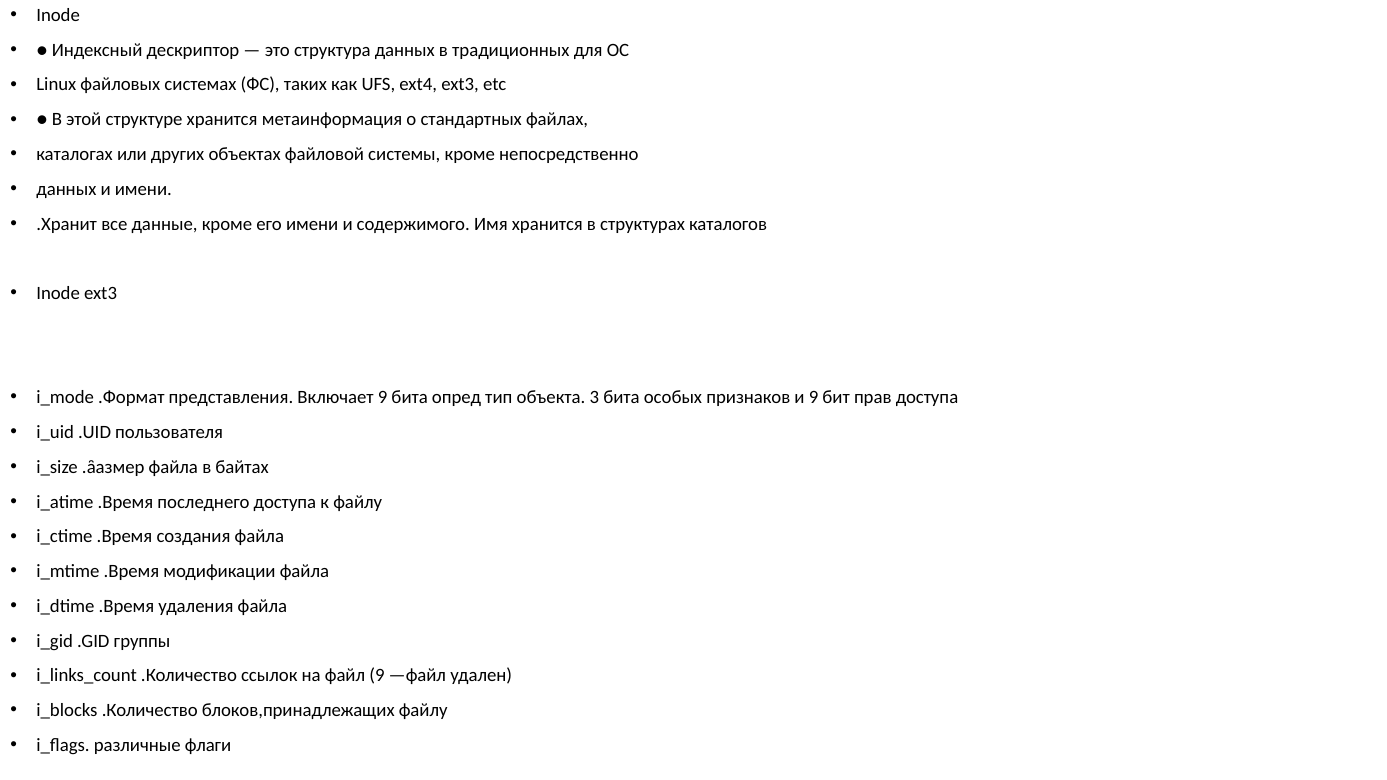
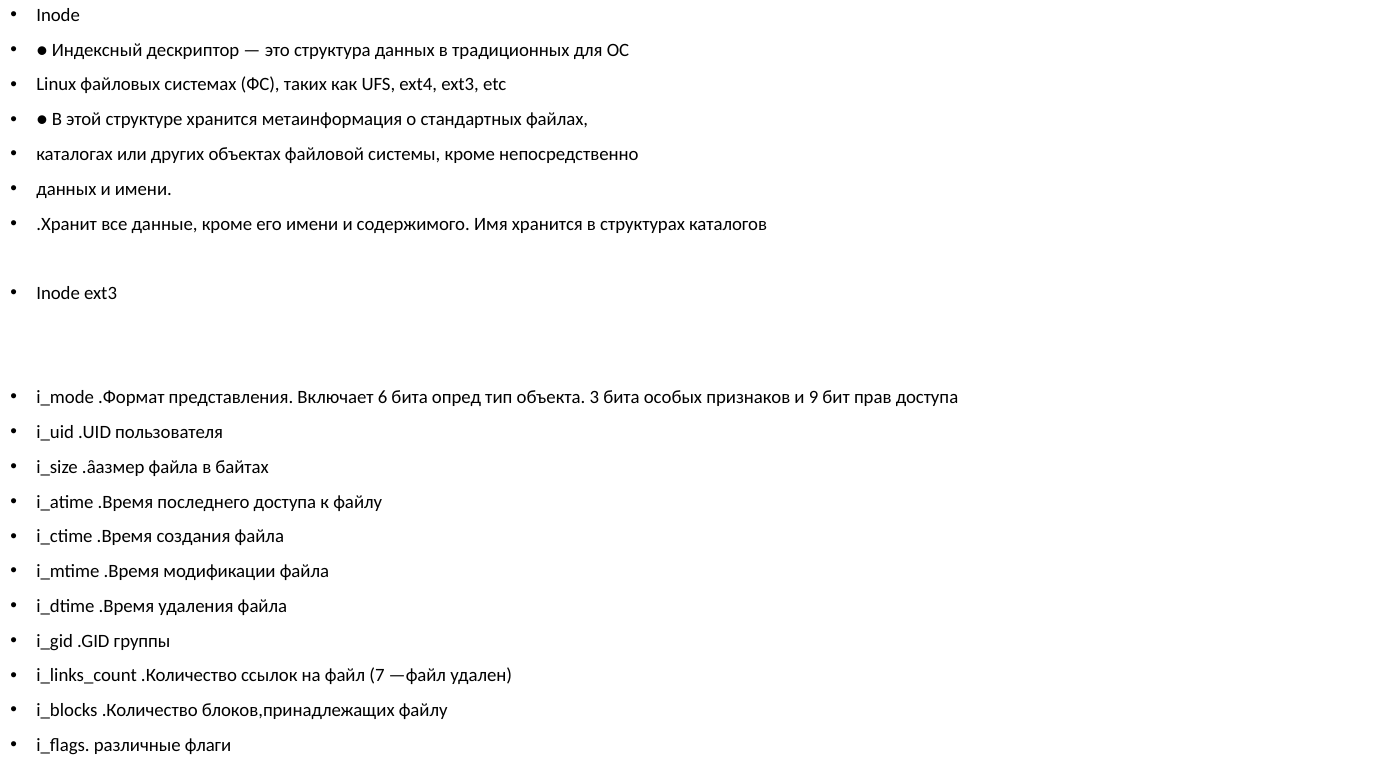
Включает 9: 9 -> 6 (383, 398)
файл 9: 9 -> 7 (377, 676)
